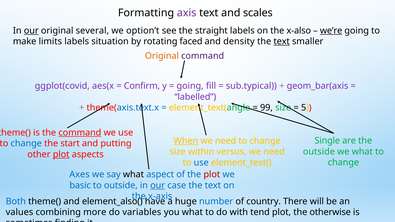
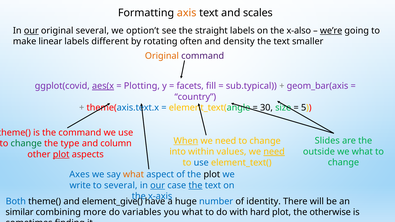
axis colour: purple -> orange (187, 13)
limits: limits -> linear (50, 41)
situation: situation -> different (110, 41)
faced: faced -> often (191, 41)
text underline: present -> none (282, 41)
aes(x underline: none -> present (103, 86)
Confirm: Confirm -> Plotting (142, 86)
going: going -> facets (190, 86)
labelled: labelled -> country (195, 97)
99: 99 -> 30 (266, 108)
command underline: present -> none (80, 133)
Single: Single -> Slides (327, 141)
change colour: blue -> green (26, 144)
start: start -> type (70, 144)
putting: putting -> column (116, 144)
size: size -> into (178, 152)
versus: versus -> values (232, 152)
need underline: none -> present (274, 152)
what colour: black -> orange (133, 175)
plot colour: red -> black (212, 175)
basic: basic -> write (80, 186)
to outside: outside -> several (121, 186)
the underline: none -> present (195, 186)
element_also(: element_also( -> element_give( (112, 201)
country: country -> identity (264, 201)
values: values -> similar (20, 212)
tend: tend -> hard (260, 212)
